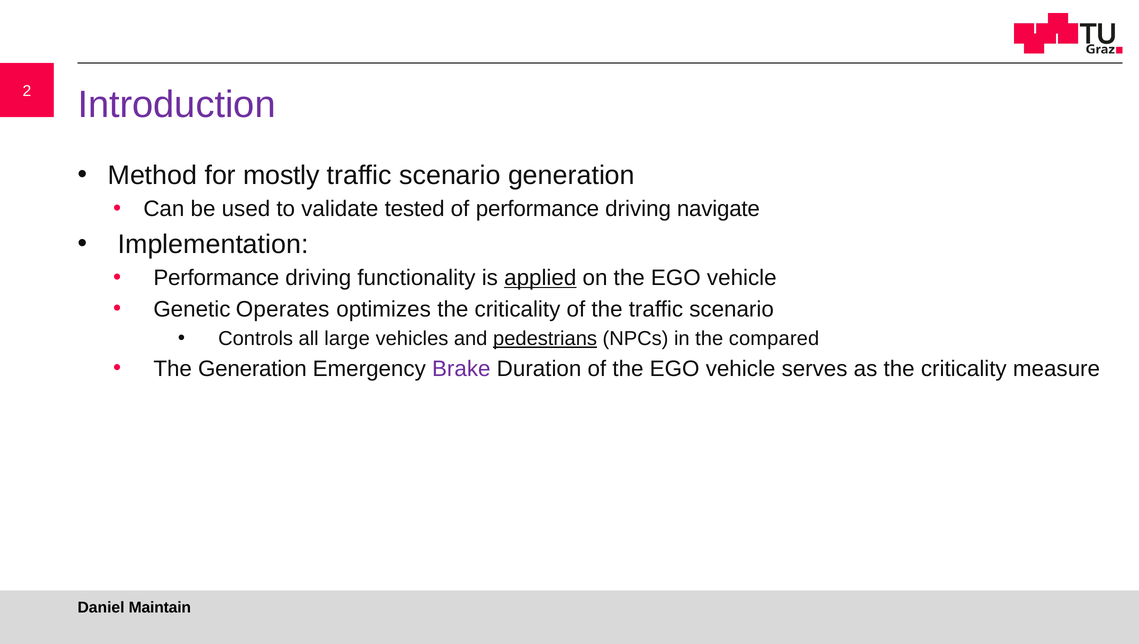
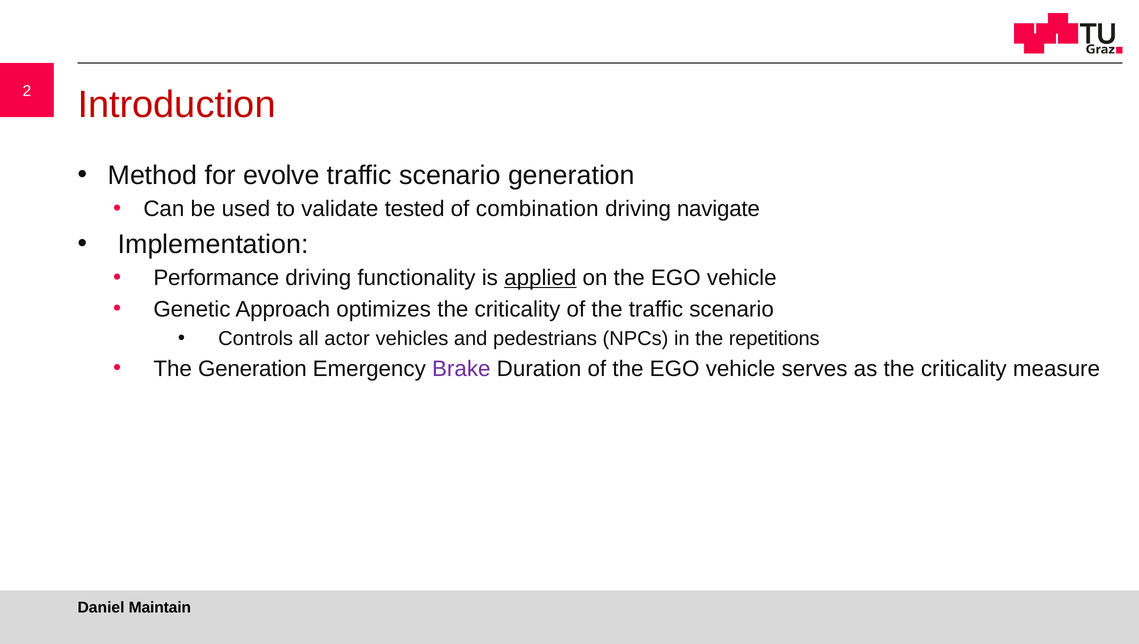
Introduction colour: purple -> red (177, 105)
mostly: mostly -> evolve (281, 175)
of performance: performance -> combination (537, 209)
Operates: Operates -> Approach (283, 309)
large: large -> actor (347, 339)
pedestrians underline: present -> none (545, 339)
compared: compared -> repetitions (774, 339)
